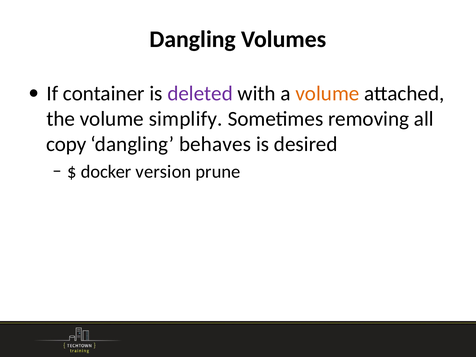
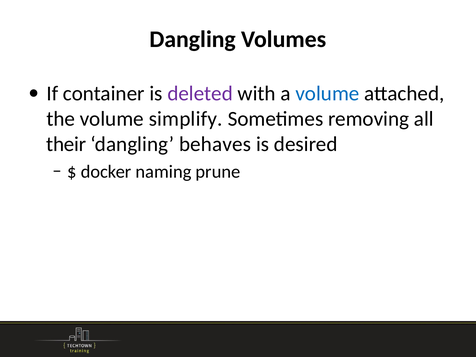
volume colour: orange -> blue (327, 93)
copy: copy -> their (66, 144)
version: version -> naming (164, 172)
